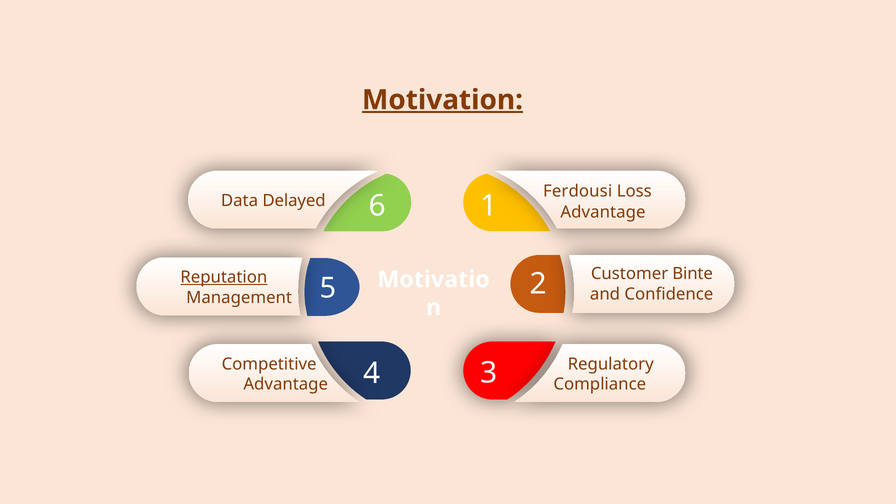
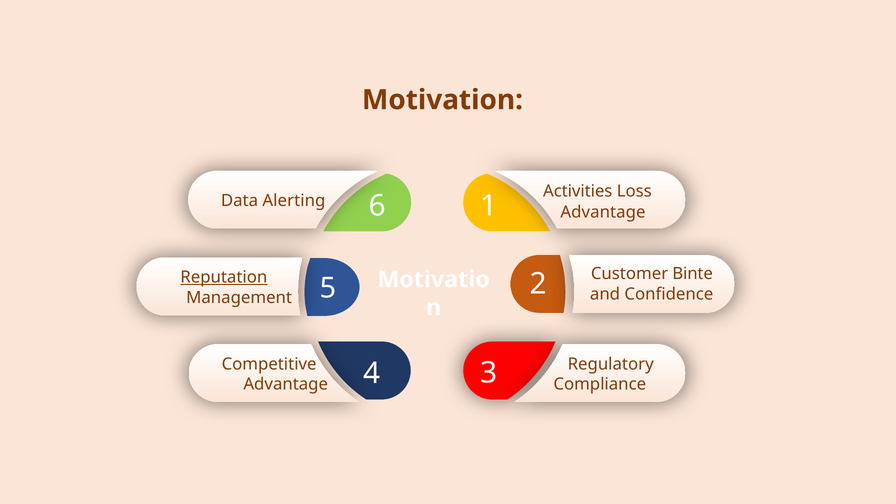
Motivation underline: present -> none (442, 100)
Ferdousi: Ferdousi -> Activities (578, 191)
Delayed: Delayed -> Alerting (294, 201)
